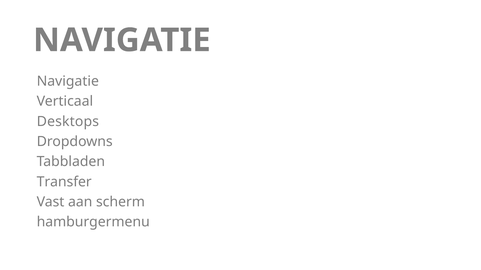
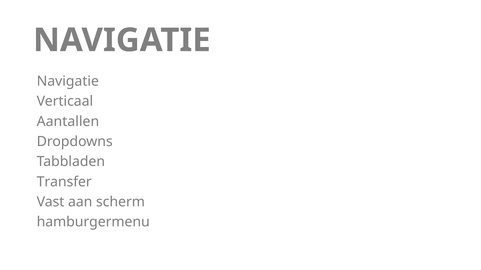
Desktops: Desktops -> Aantallen (68, 122)
